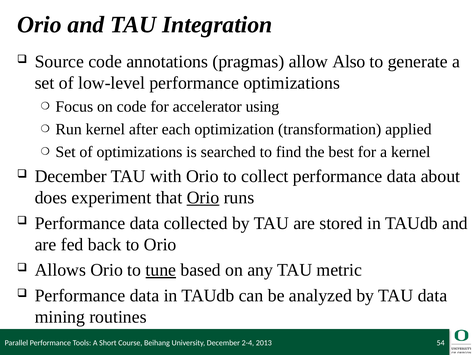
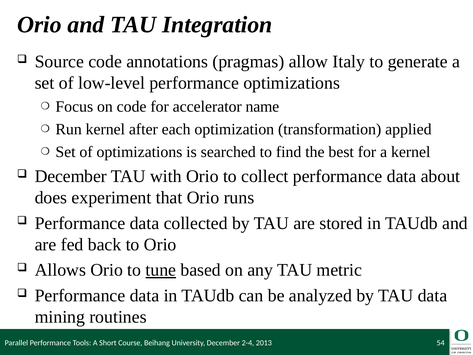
Also: Also -> Italy (349, 62)
using: using -> name (262, 107)
Orio underline: present -> none (203, 197)
